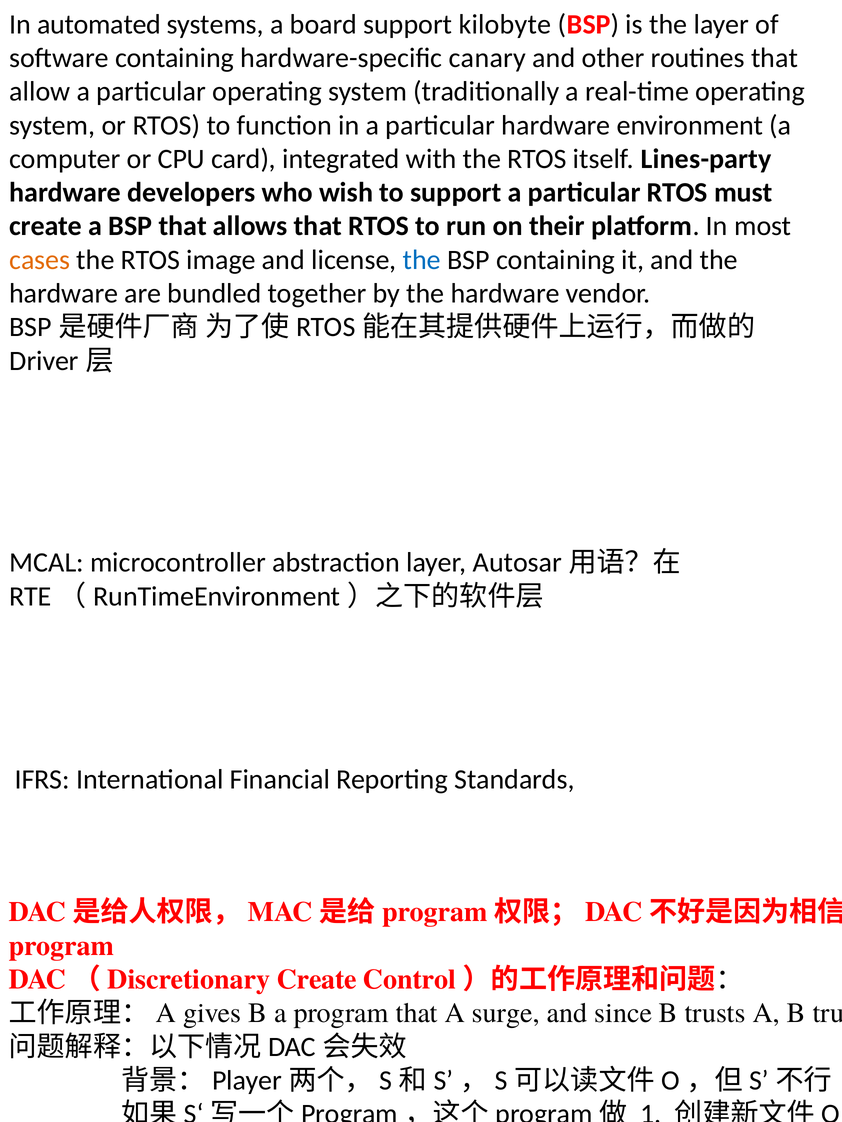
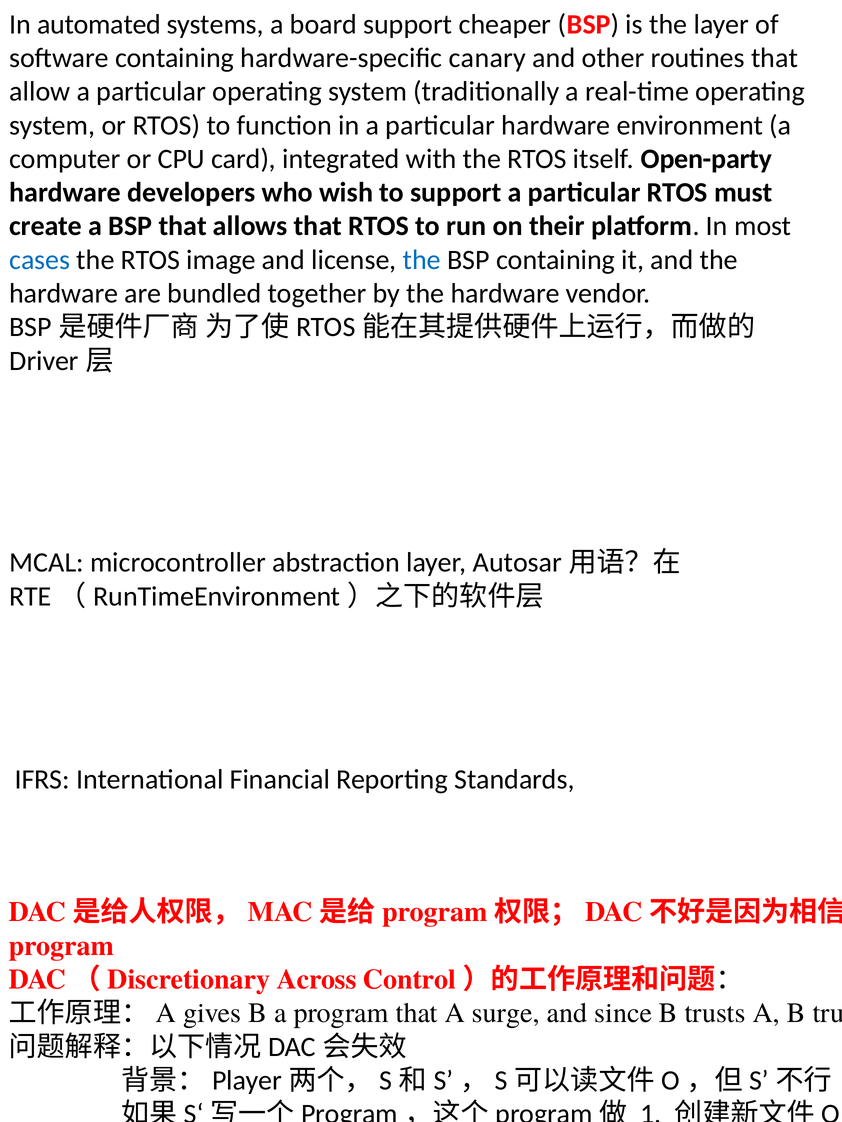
kilobyte: kilobyte -> cheaper (505, 24)
Lines-party: Lines-party -> Open-party (706, 159)
cases colour: orange -> blue (40, 260)
DAC（Discretionary Create: Create -> Across (317, 980)
